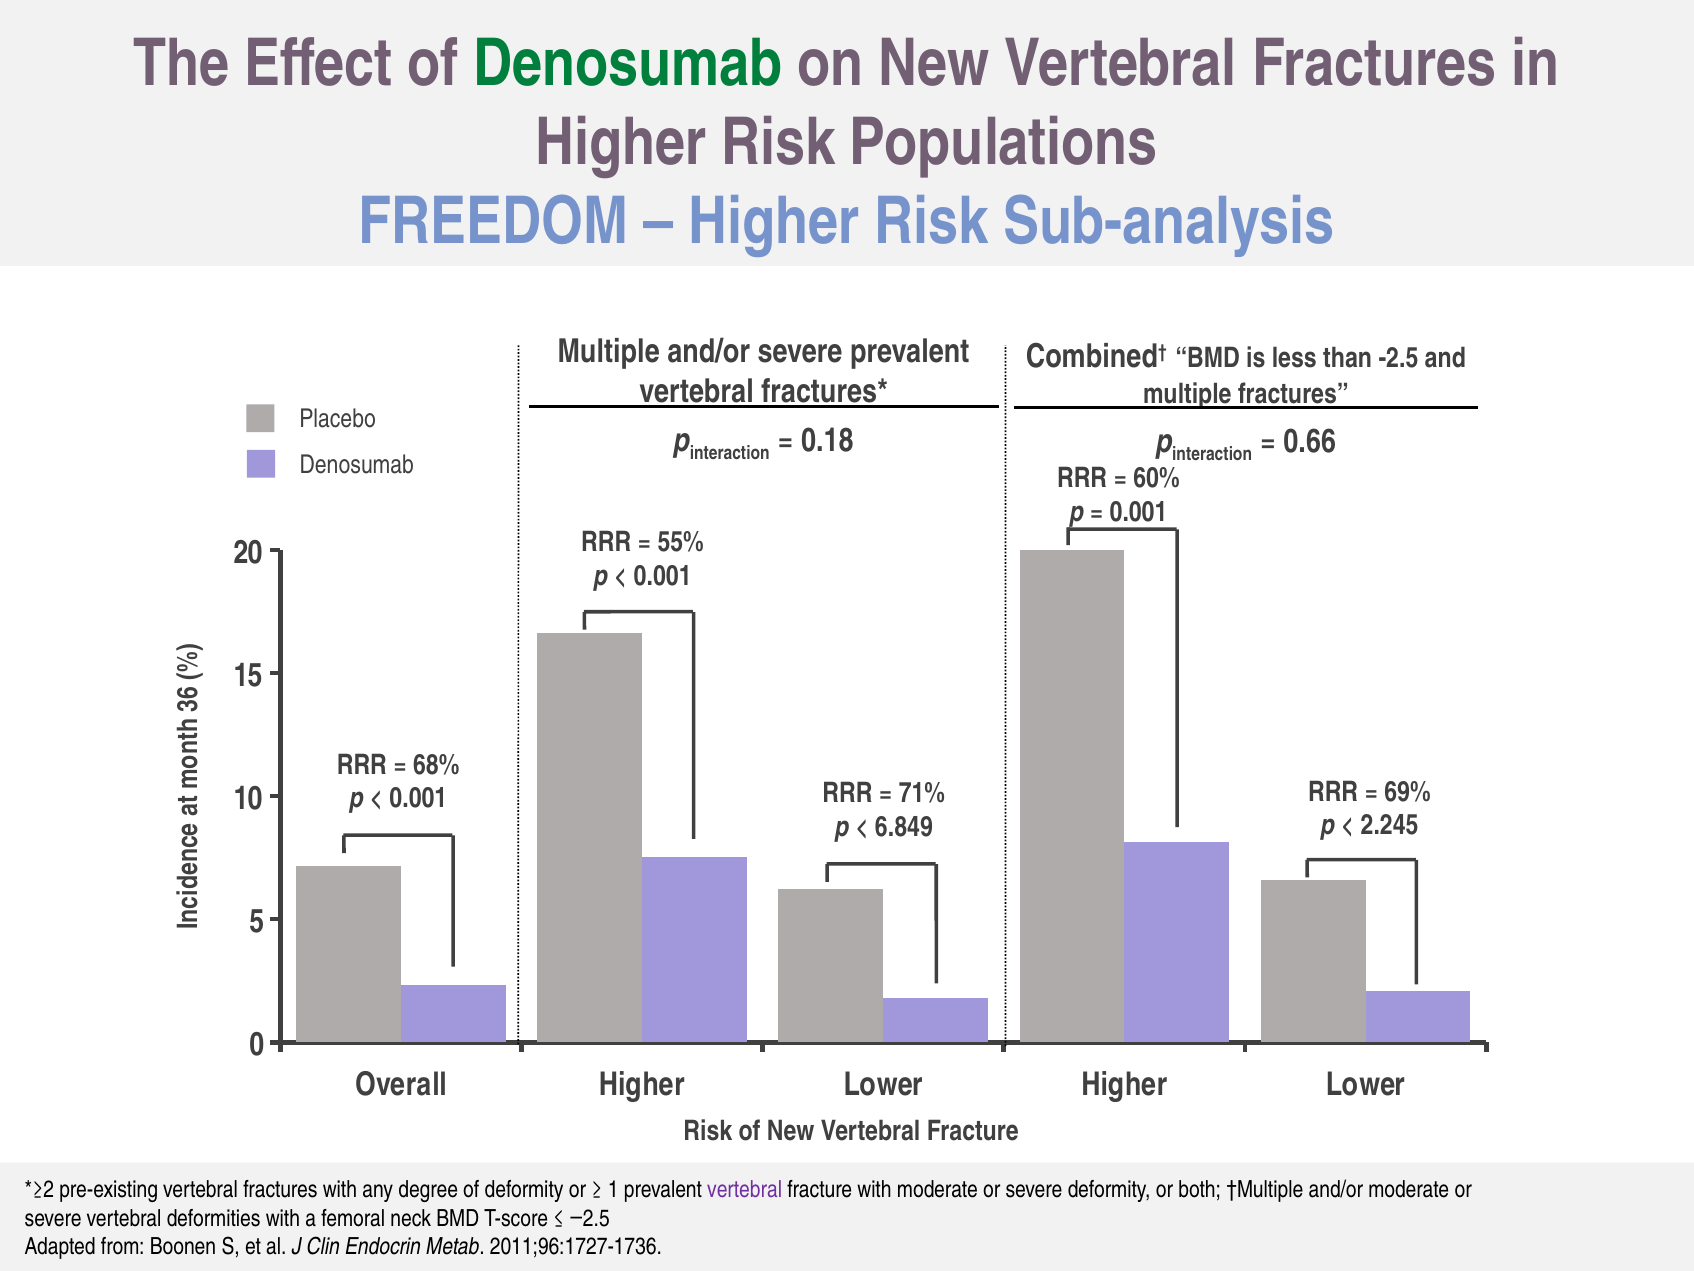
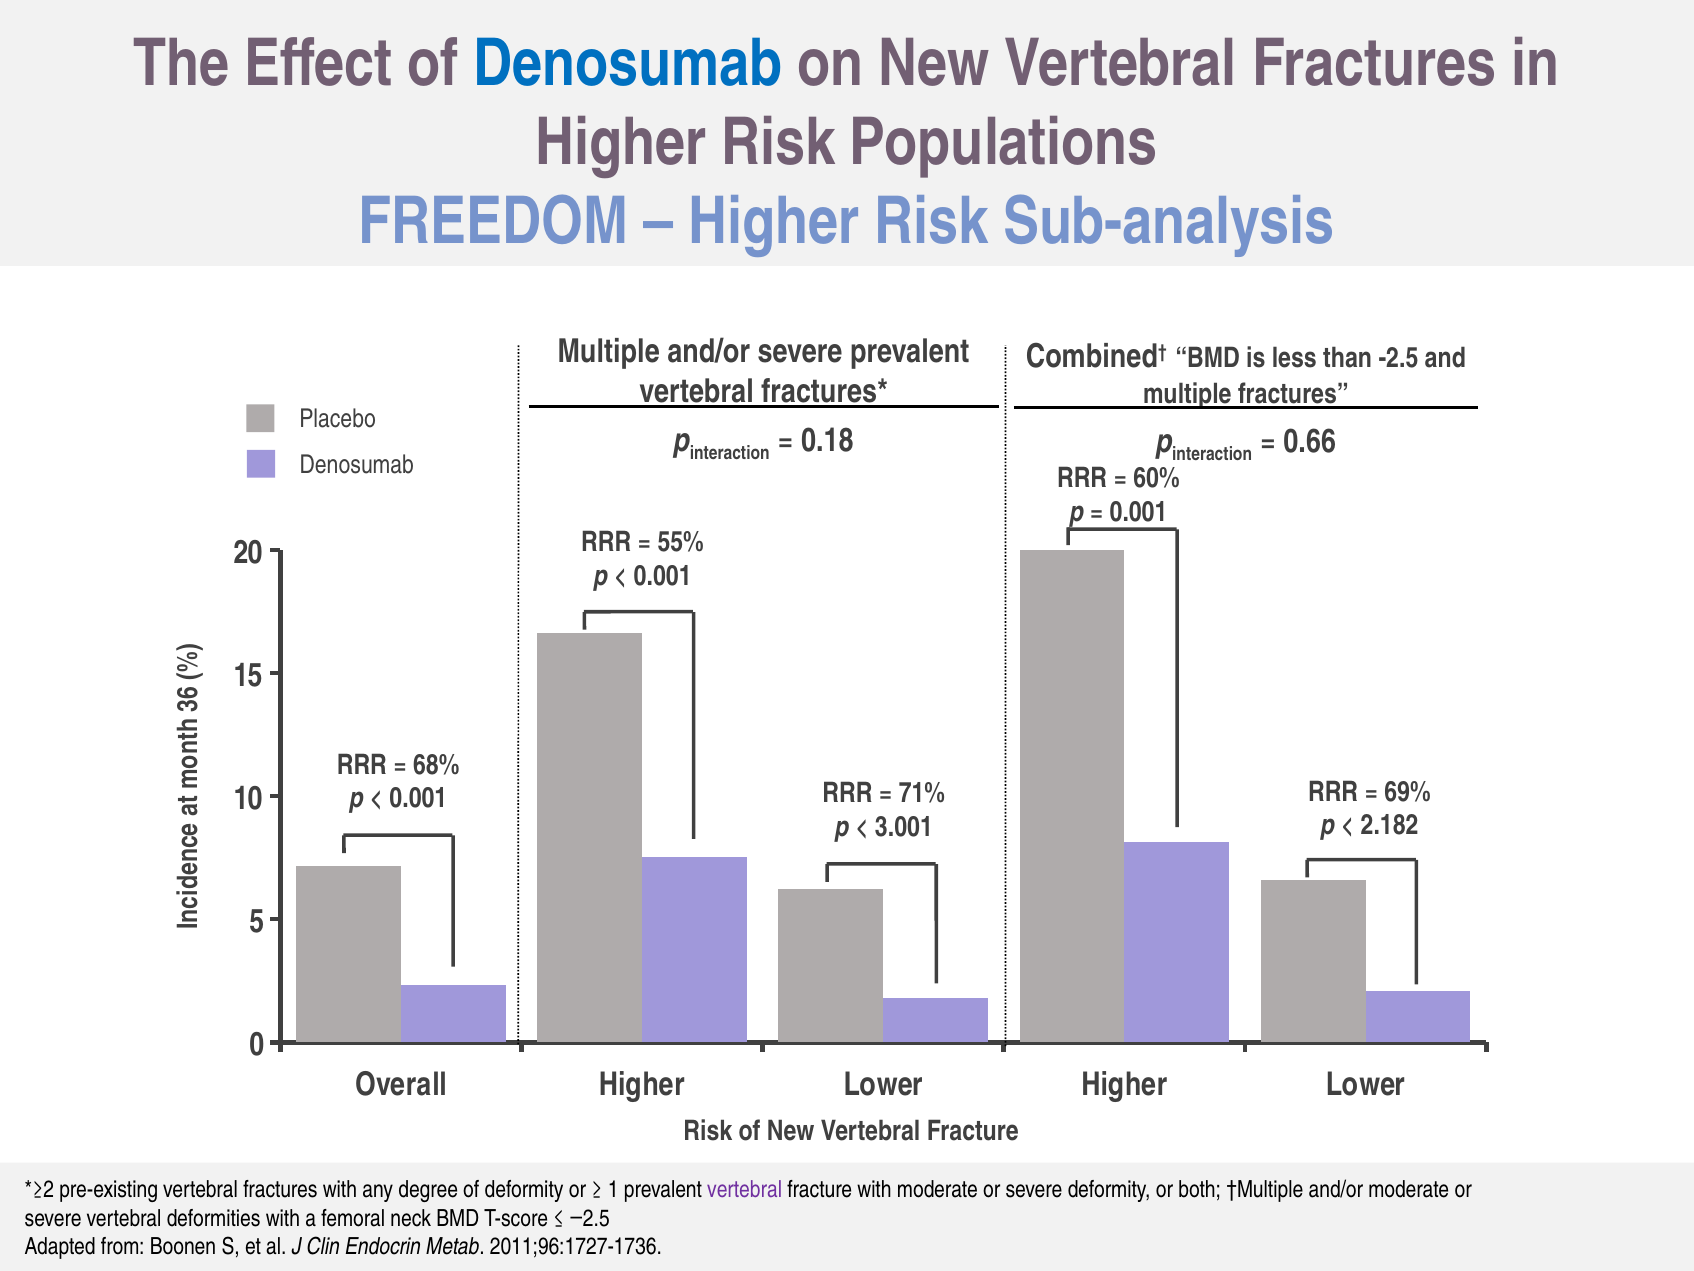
Denosumab colour: green -> blue (628, 64)
2.245: 2.245 -> 2.182 (1390, 825)
6.849: 6.849 -> 3.001 (904, 827)
